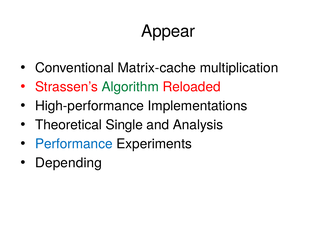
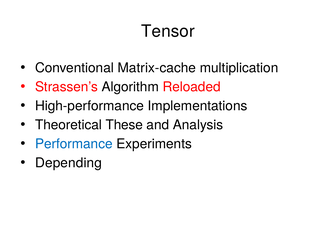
Appear: Appear -> Tensor (168, 31)
Algorithm colour: green -> black (130, 87)
Single: Single -> These (124, 125)
